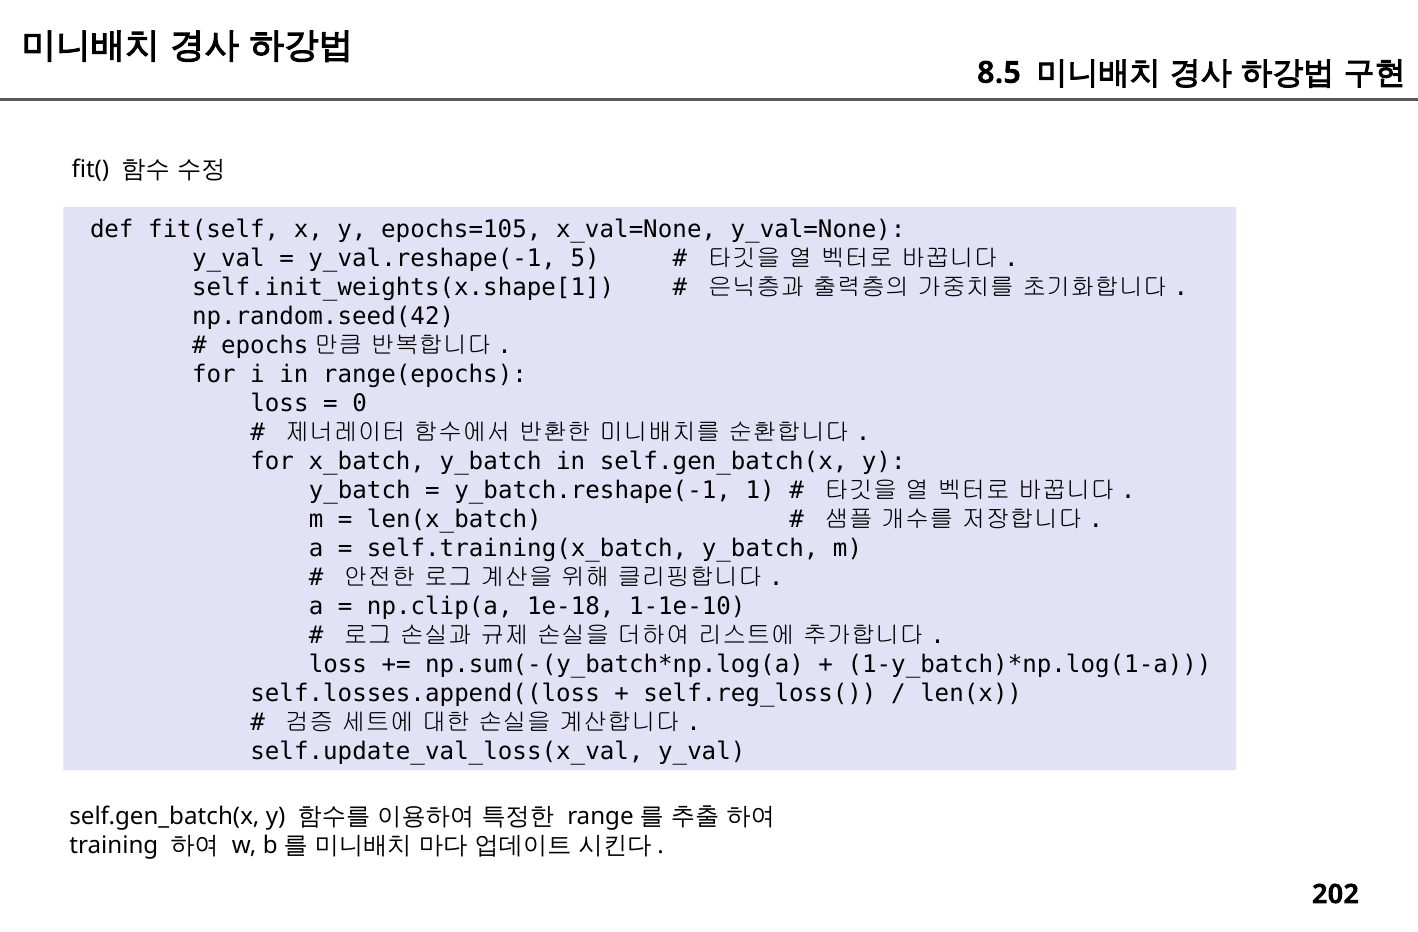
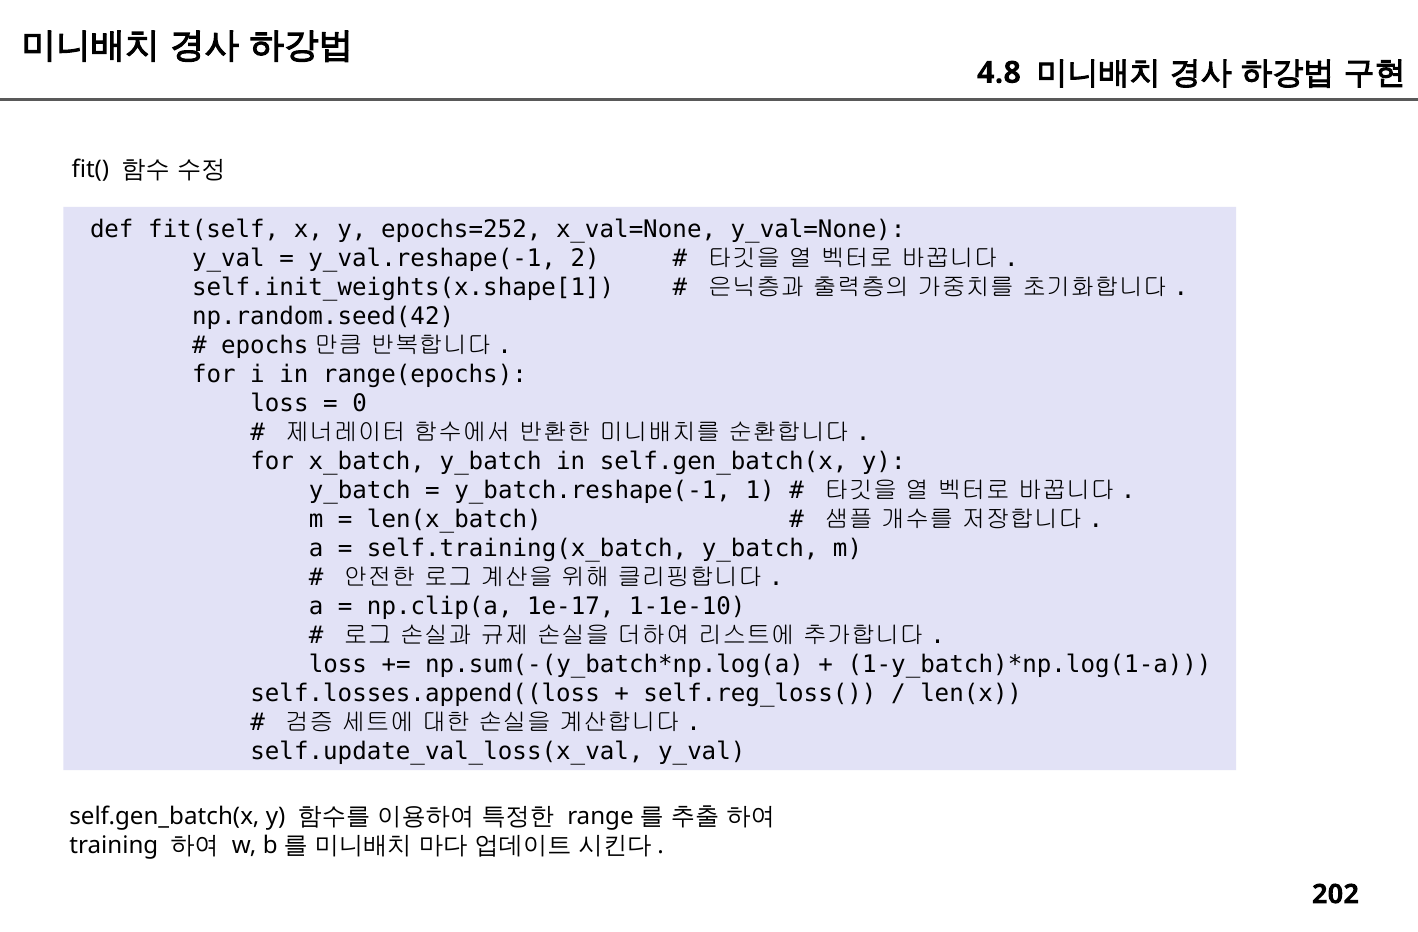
8.5: 8.5 -> 4.8 (999, 73)
epochs=105: epochs=105 -> epochs=252 (461, 229)
5: 5 -> 2 (585, 258)
1e-18: 1e-18 -> 1e-17 (571, 606)
